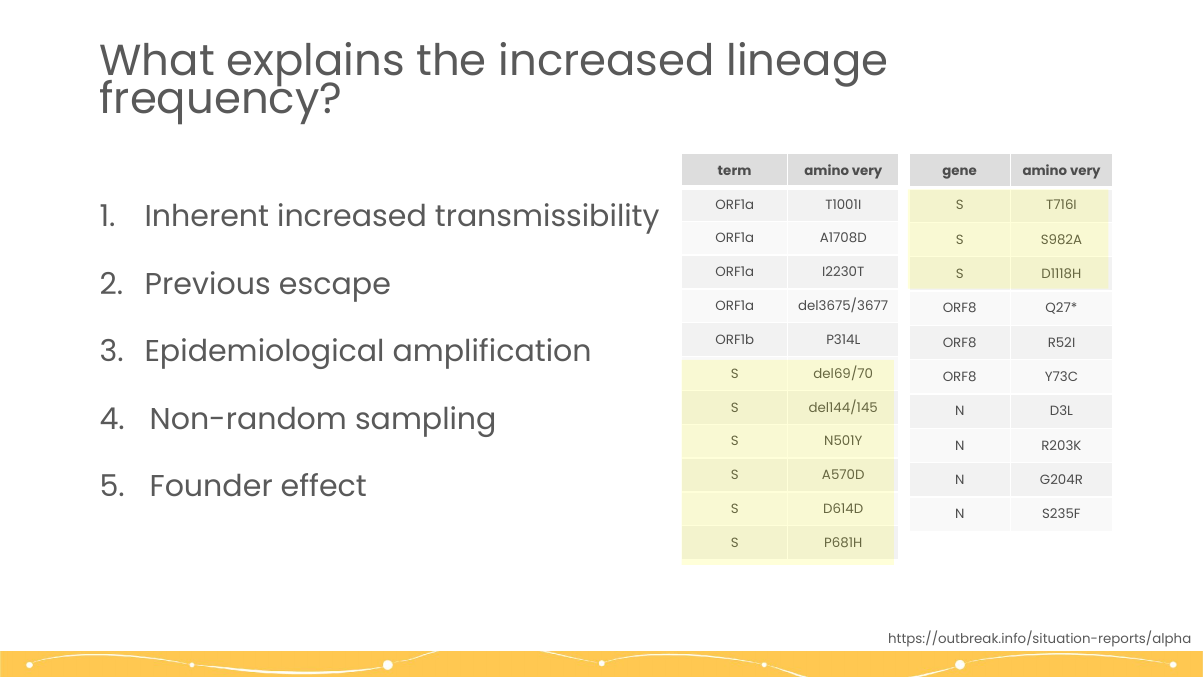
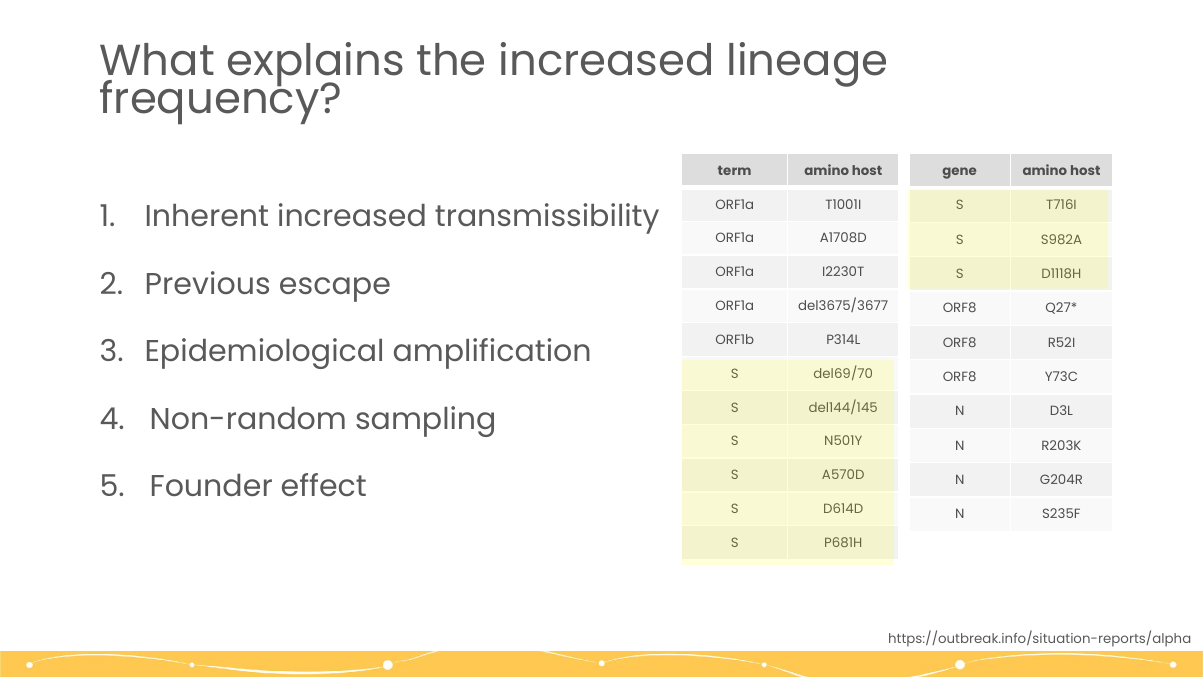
very: very -> host (867, 171)
gene amino very: very -> host (1085, 171)
